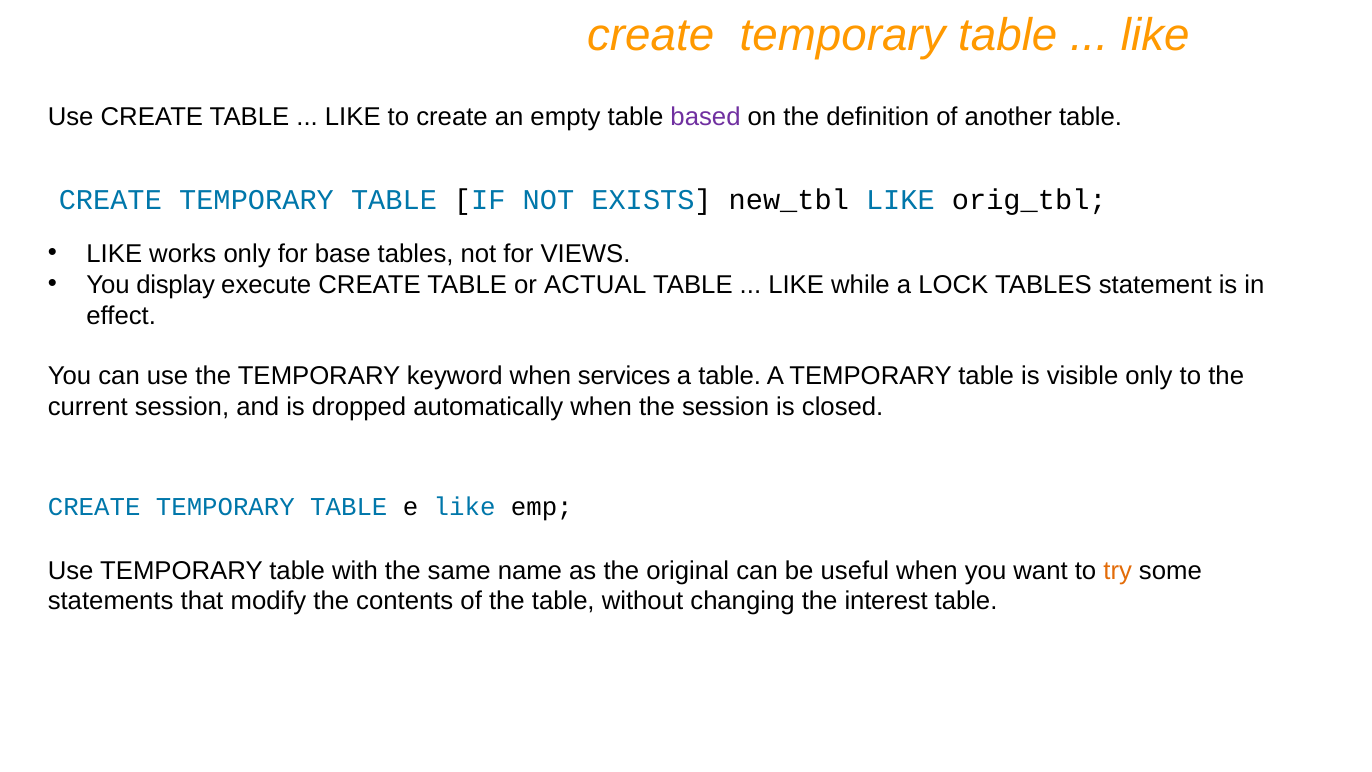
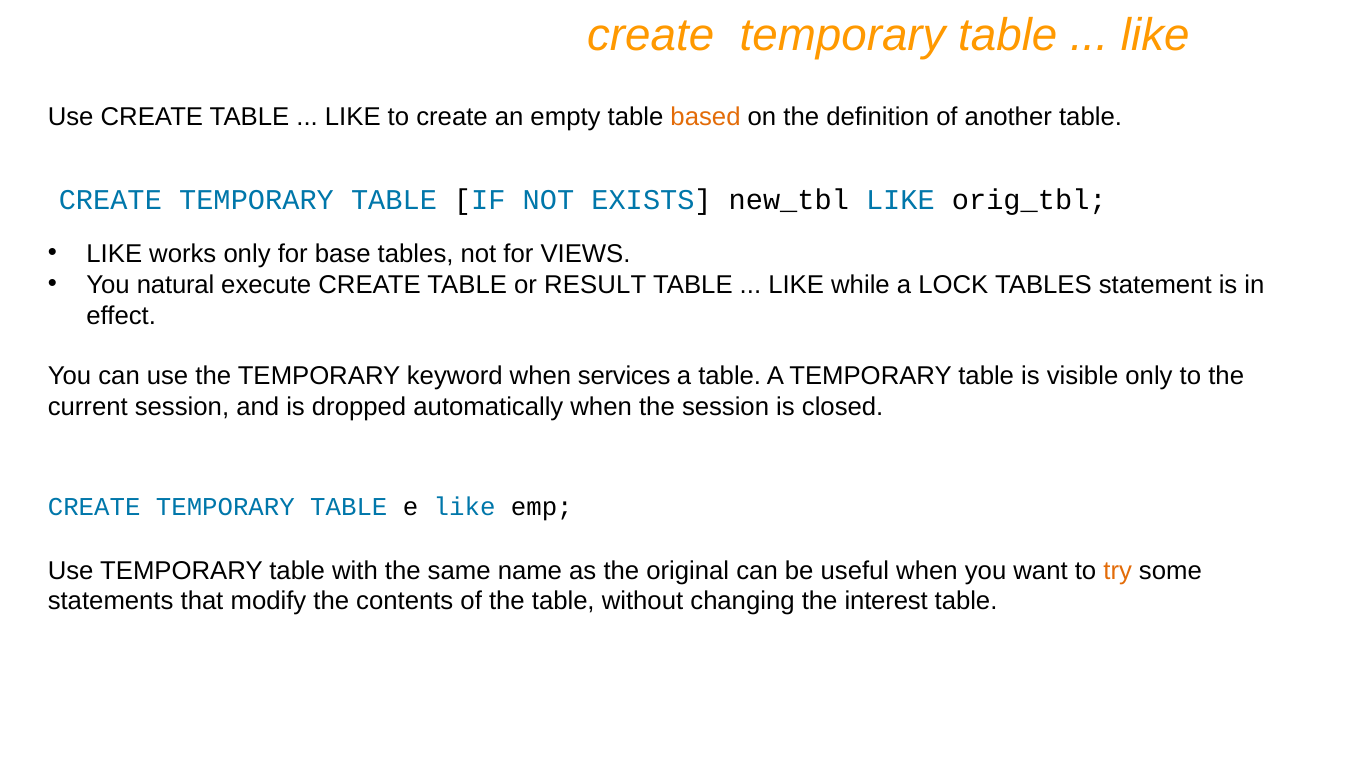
based colour: purple -> orange (706, 117)
display: display -> natural (176, 285)
ACTUAL: ACTUAL -> RESULT (595, 285)
